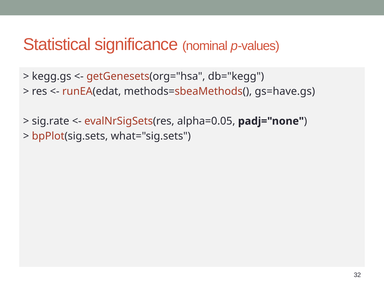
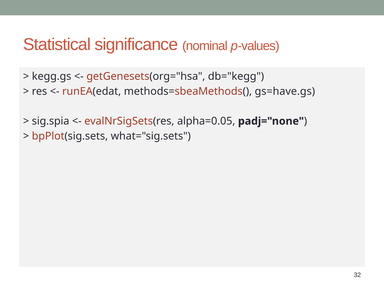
sig.rate: sig.rate -> sig.spia (51, 121)
